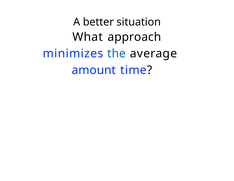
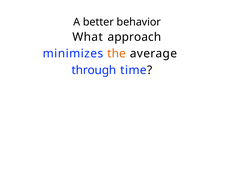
situation: situation -> behavior (139, 22)
the colour: blue -> orange (117, 53)
amount: amount -> through (94, 70)
